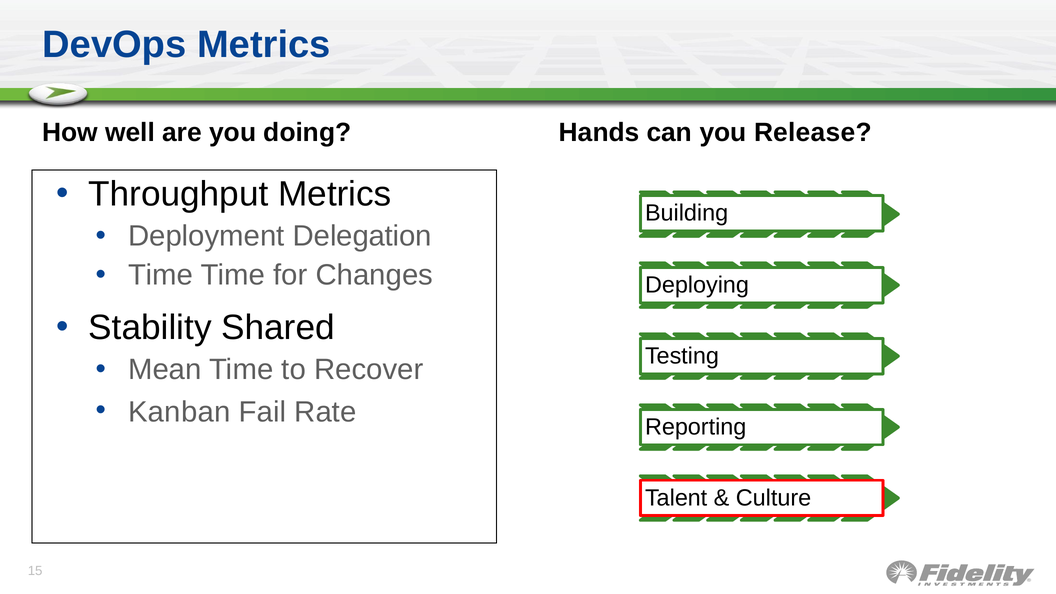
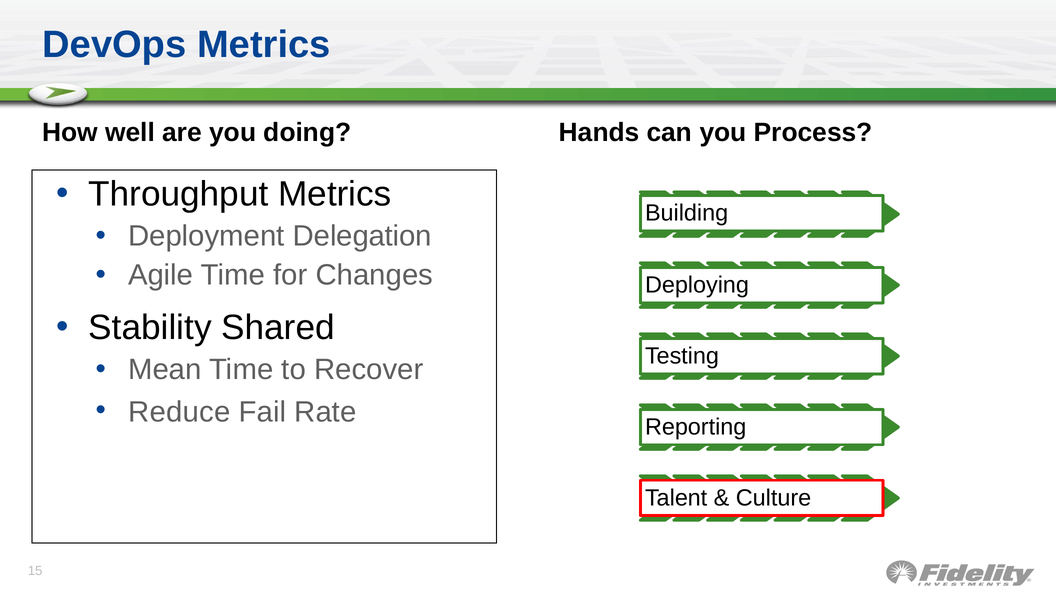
Release: Release -> Process (813, 133)
Time: Time -> Agile (161, 275)
Kanban: Kanban -> Reduce (179, 412)
